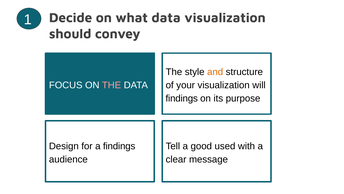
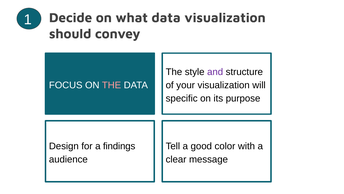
and colour: orange -> purple (215, 72)
findings: findings -> specific (182, 98)
used: used -> color (225, 146)
